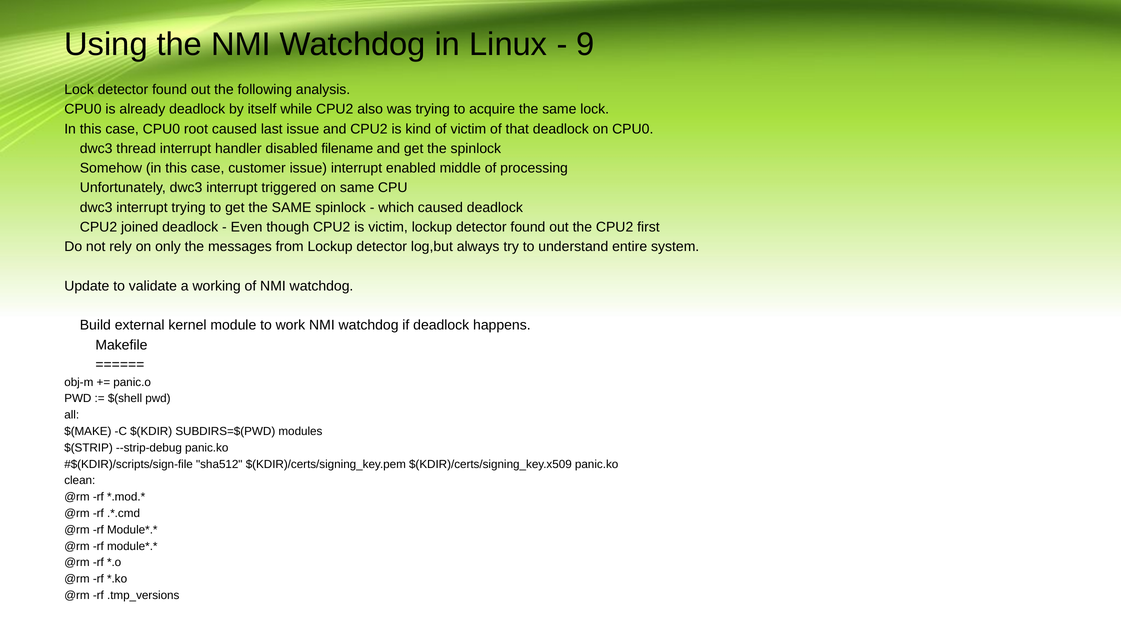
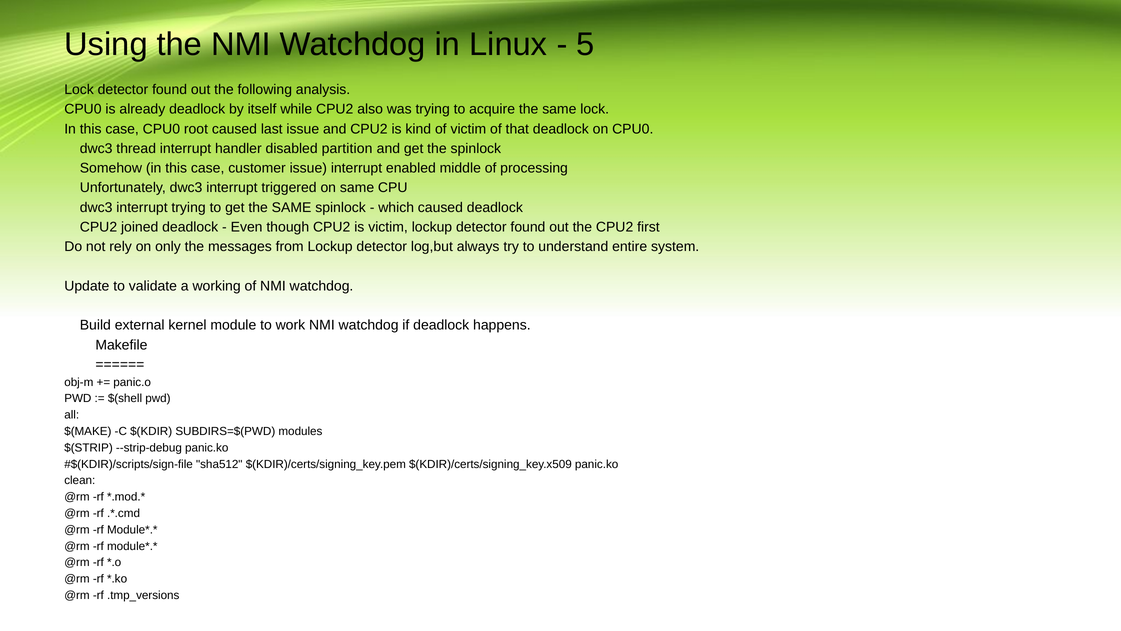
9: 9 -> 5 (586, 44)
filename: filename -> partition (347, 148)
